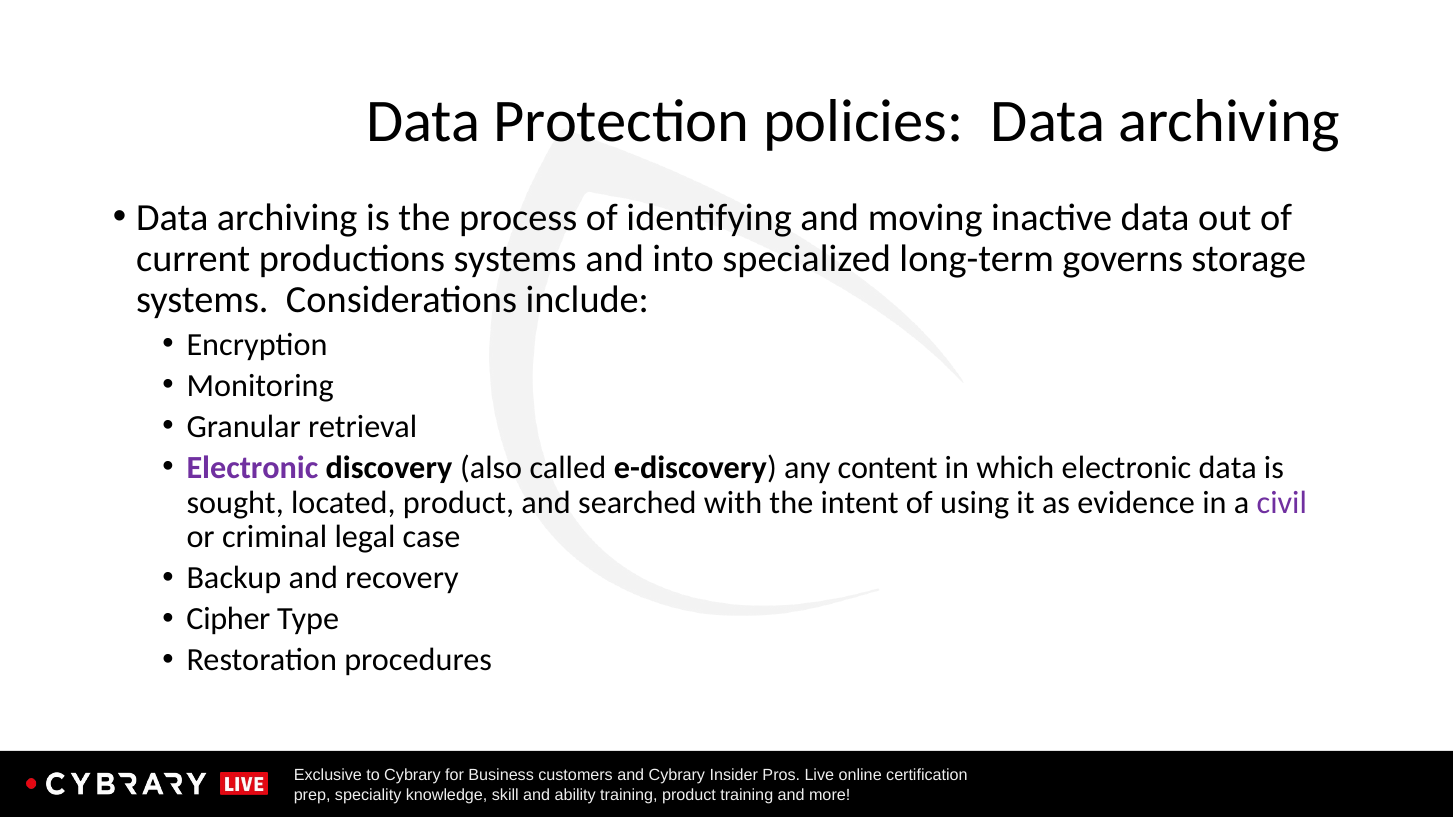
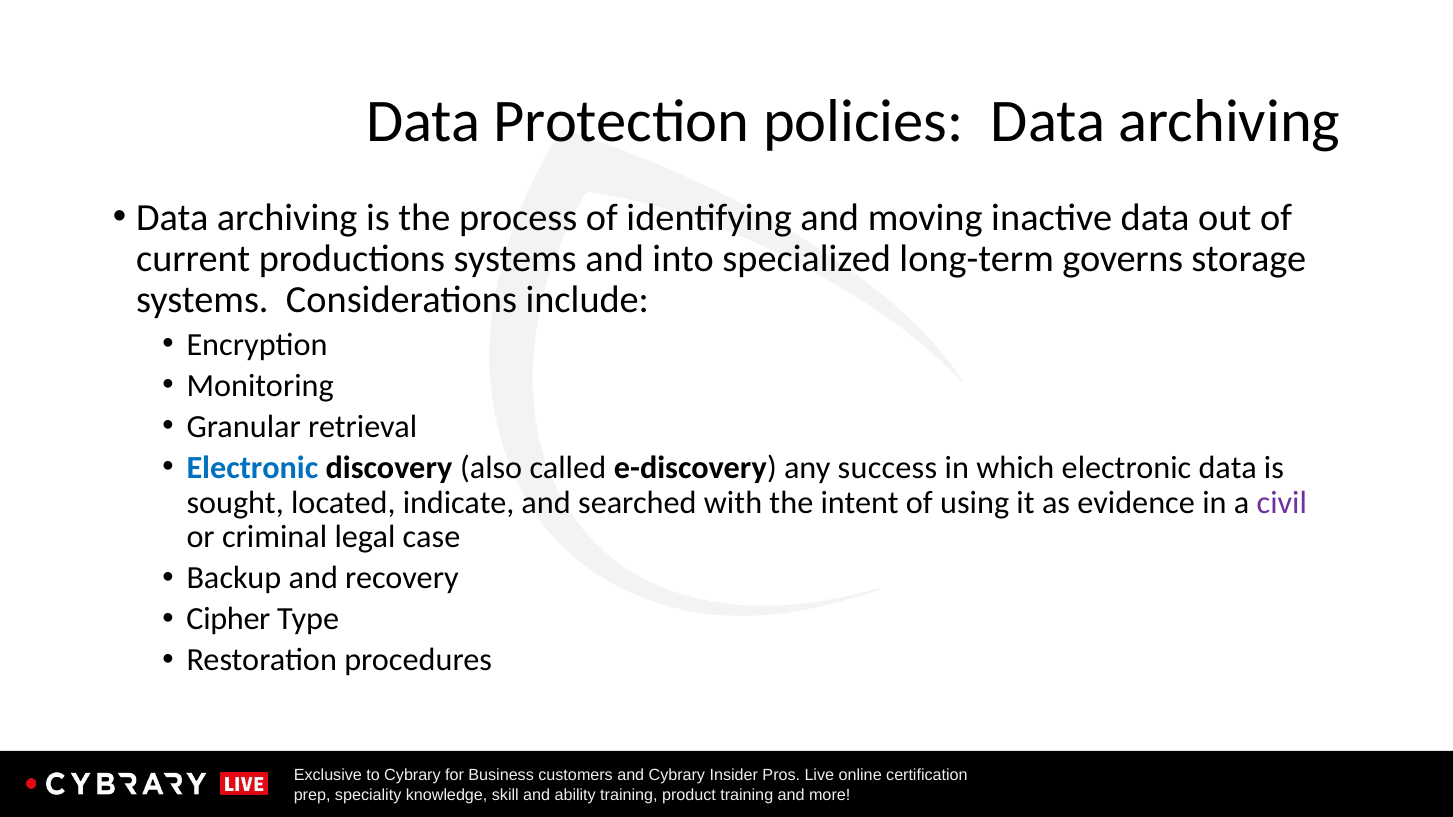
Electronic colour: purple -> blue (252, 468)
content: content -> success (887, 468)
located product: product -> indicate (459, 503)
